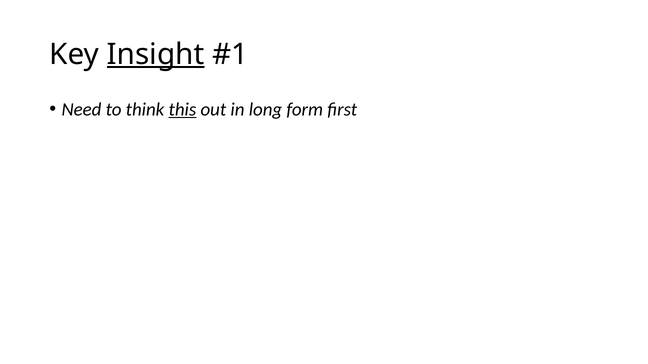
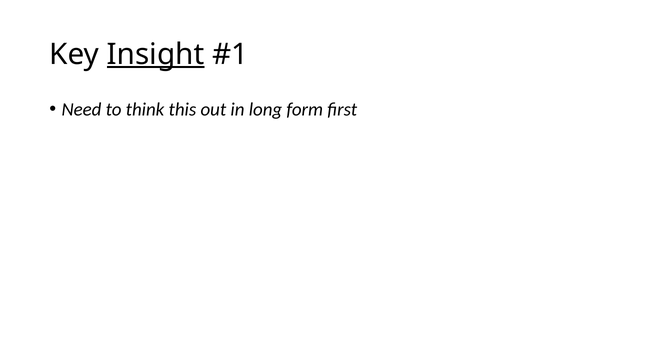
this underline: present -> none (182, 110)
